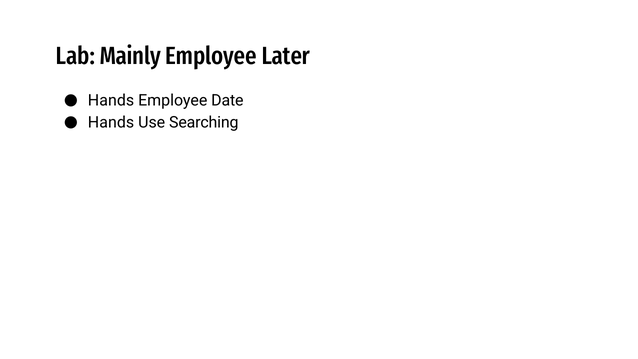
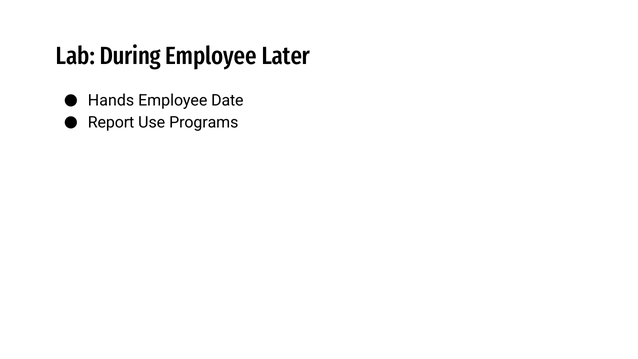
Mainly: Mainly -> During (130, 56)
Hands: Hands -> Report (111, 122)
Searching: Searching -> Programs (204, 122)
